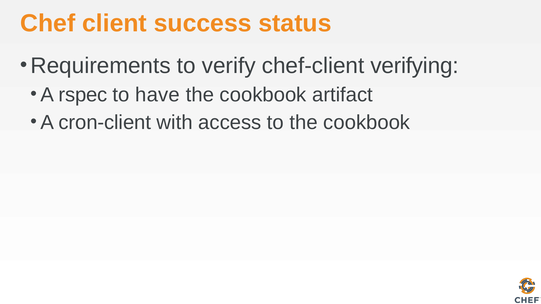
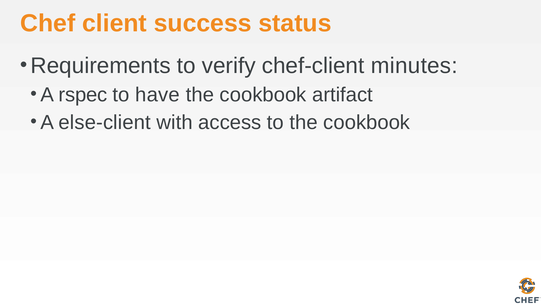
verifying: verifying -> minutes (414, 66)
cron-client: cron-client -> else-client (105, 122)
